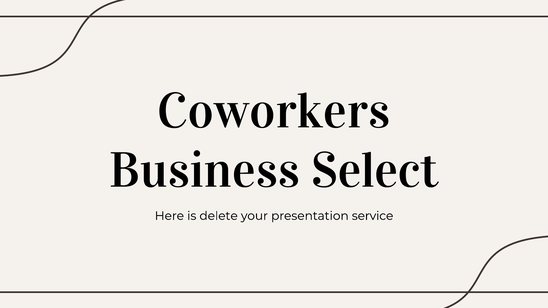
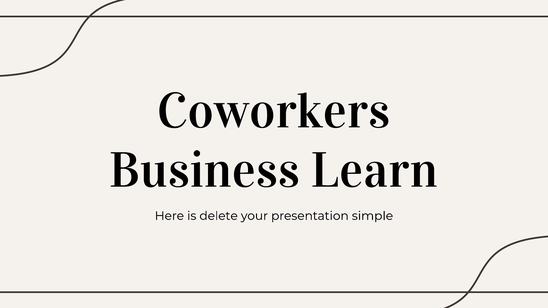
Select: Select -> Learn (374, 171)
service: service -> simple (372, 216)
